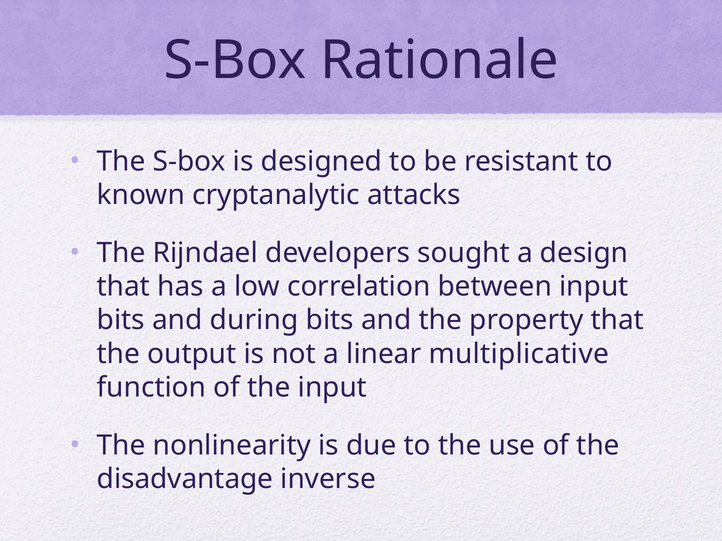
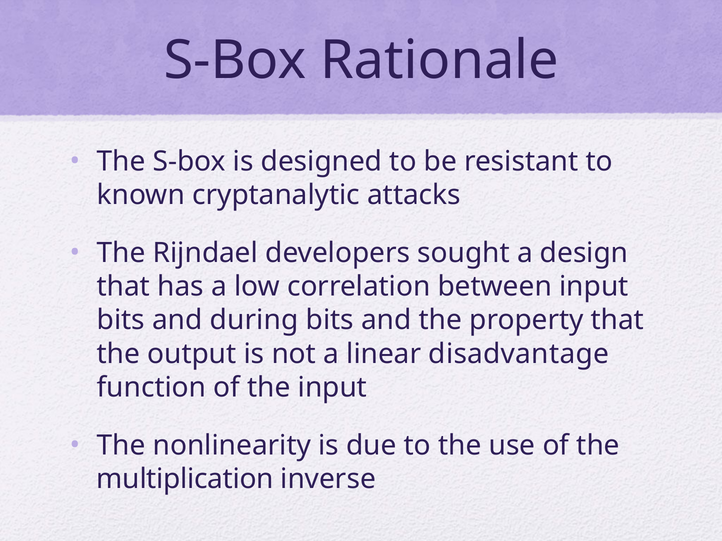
multiplicative: multiplicative -> disadvantage (519, 354)
disadvantage: disadvantage -> multiplication (185, 479)
